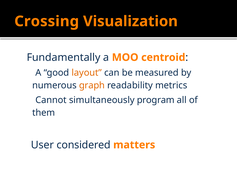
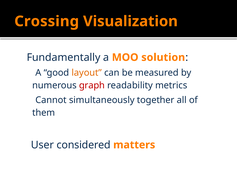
centroid: centroid -> solution (163, 57)
graph colour: orange -> red (92, 85)
program: program -> together (156, 100)
